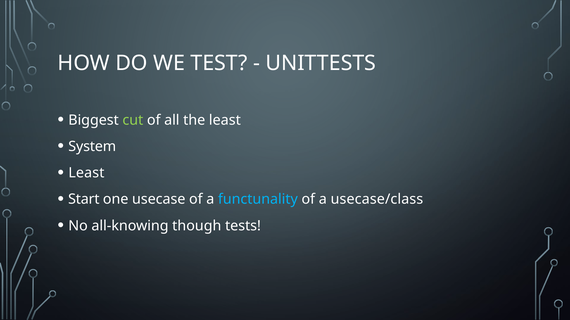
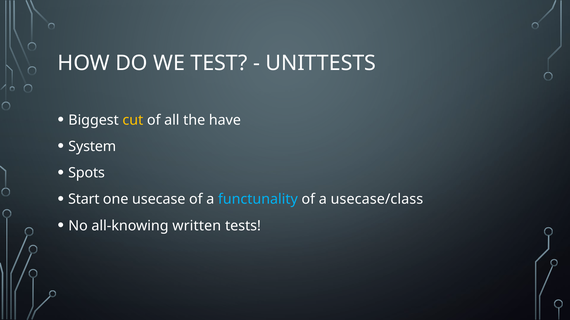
cut colour: light green -> yellow (133, 120)
the least: least -> have (225, 120)
Least: Least -> Spots (87, 173)
though: though -> written (197, 226)
